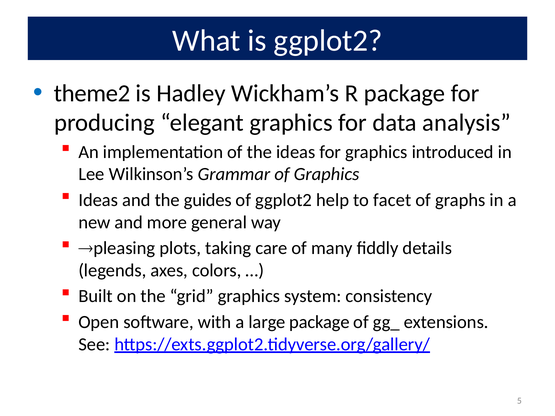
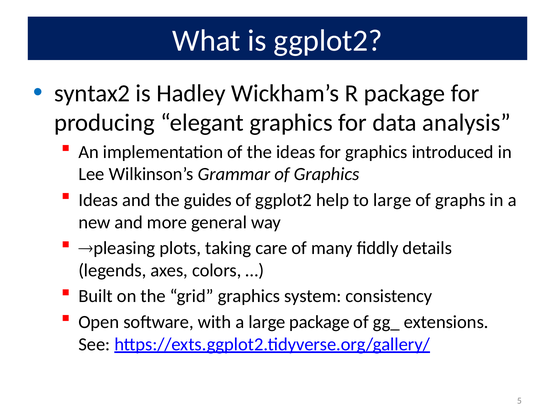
theme2: theme2 -> syntax2 (92, 93)
to facet: facet -> large (392, 200)
